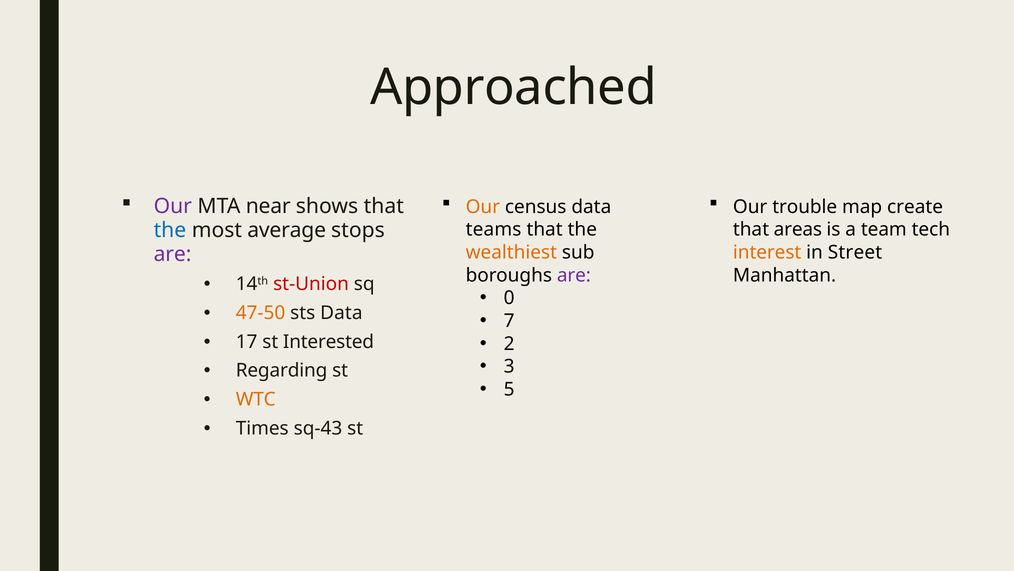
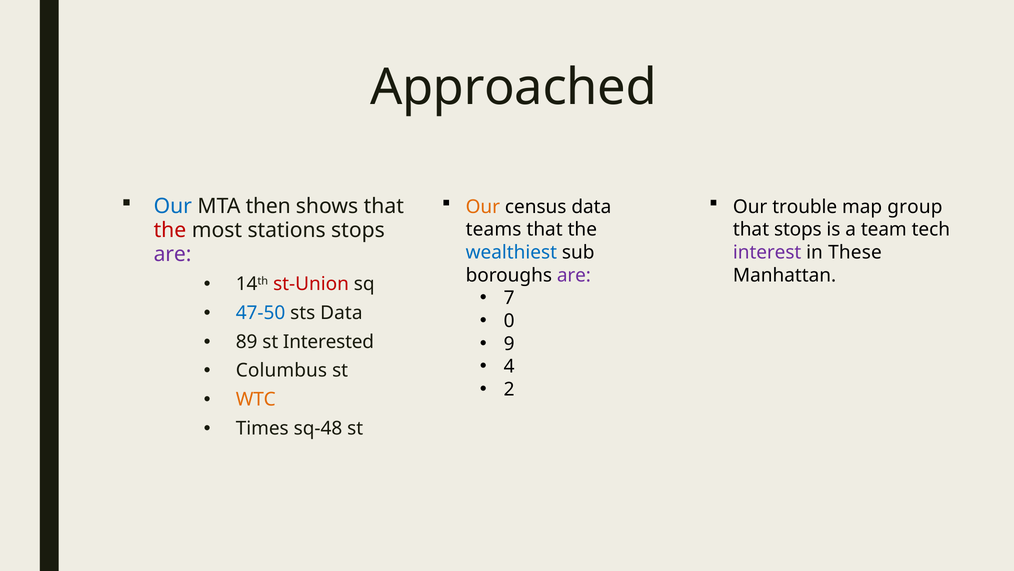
Our colour: purple -> blue (173, 206)
near: near -> then (268, 206)
create: create -> group (915, 207)
the colour: blue -> red (170, 230)
average: average -> stations (287, 230)
that areas: areas -> stops (798, 229)
wealthiest colour: orange -> blue (511, 252)
interest colour: orange -> purple (767, 252)
Street: Street -> These (855, 252)
0: 0 -> 7 (509, 298)
47-50 colour: orange -> blue (261, 313)
7: 7 -> 0 (509, 321)
17: 17 -> 89 (247, 341)
2: 2 -> 9 (509, 343)
3: 3 -> 4 (509, 366)
Regarding: Regarding -> Columbus (281, 370)
5: 5 -> 2 (509, 389)
sq-43: sq-43 -> sq-48 (318, 428)
